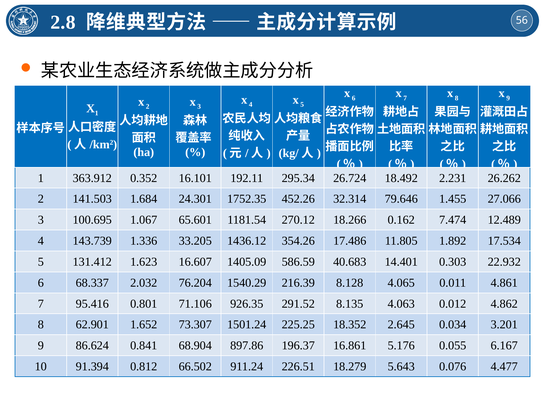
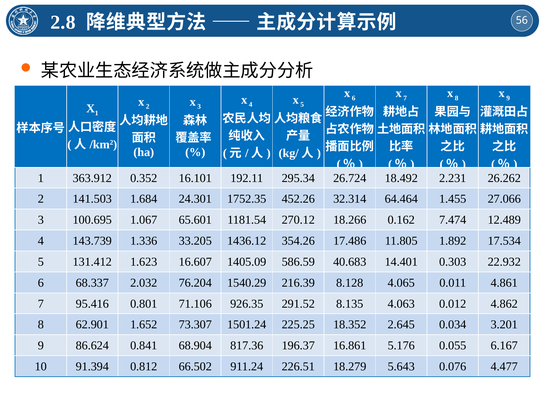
79.646: 79.646 -> 64.464 (401, 199)
897.86: 897.86 -> 817.36 (247, 346)
